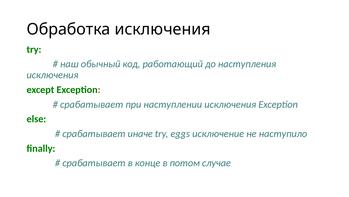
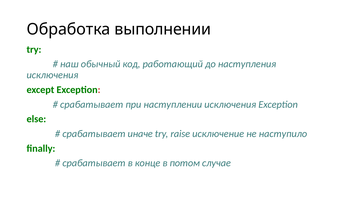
Обработка исключения: исключения -> выполнении (163, 29)
eggs: eggs -> raise (180, 133)
